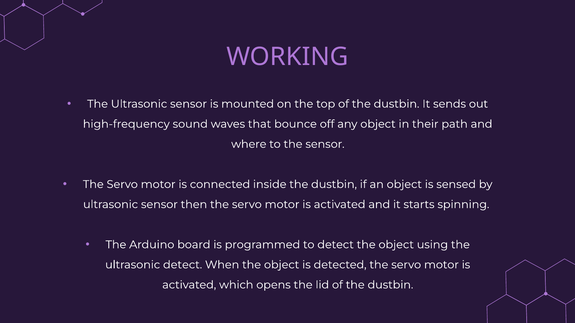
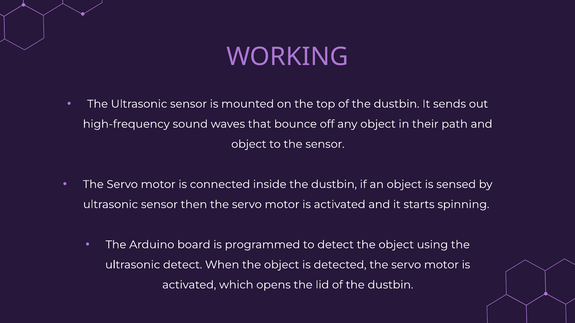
where: where -> object (249, 144)
